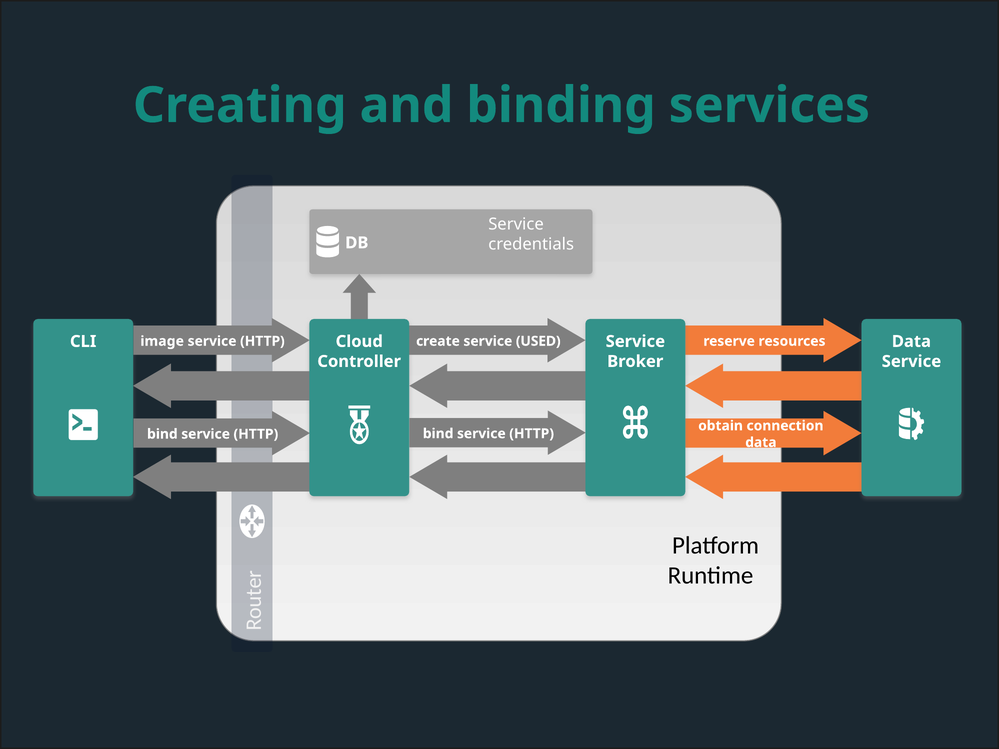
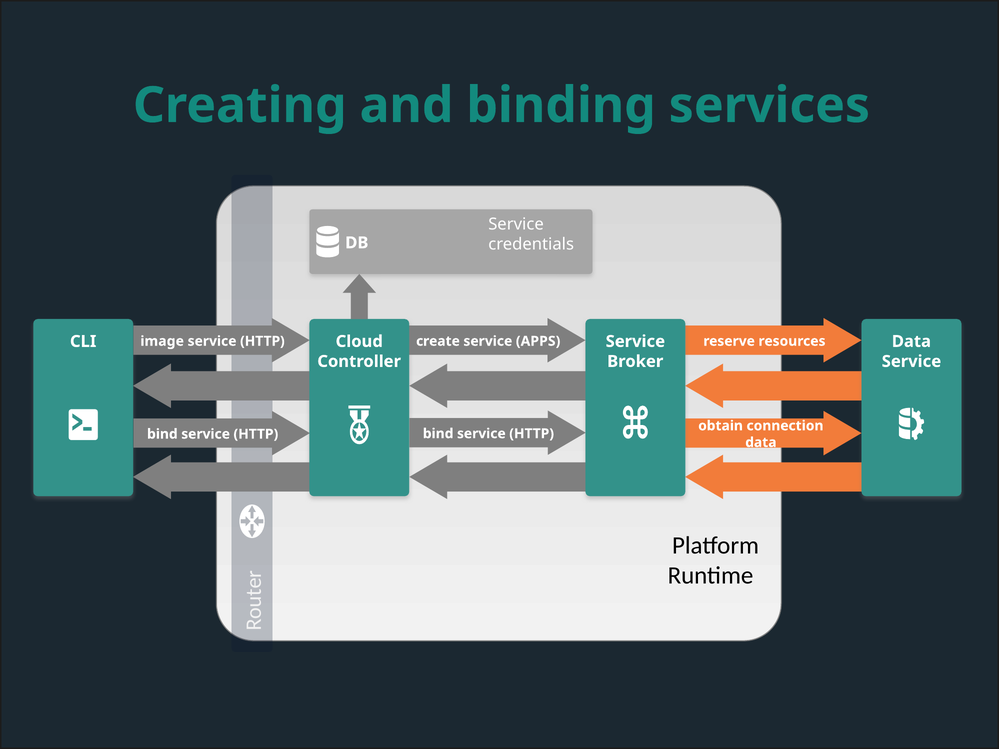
USED: USED -> APPS (538, 341)
